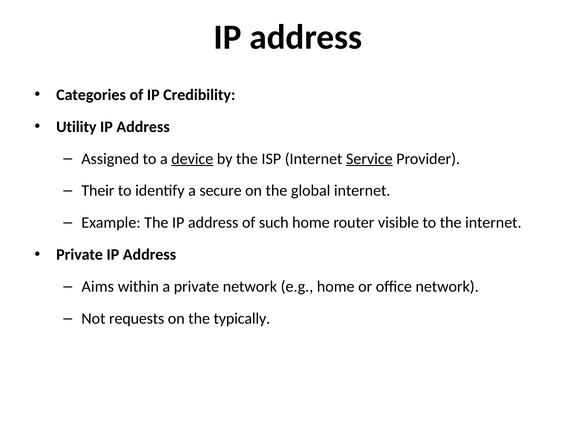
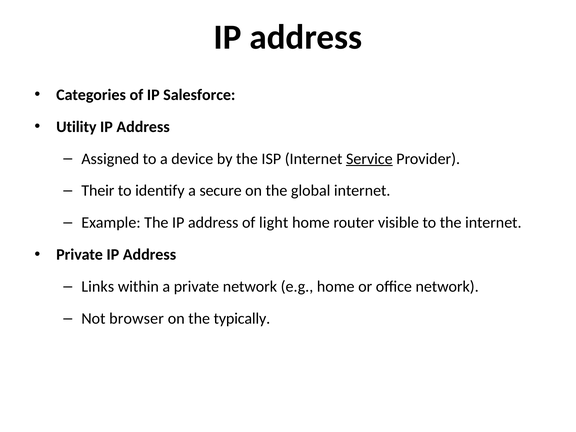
Credibility: Credibility -> Salesforce (199, 95)
device underline: present -> none (192, 159)
such: such -> light (274, 223)
Aims: Aims -> Links (98, 287)
requests: requests -> browser (137, 319)
